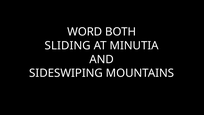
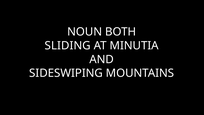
WORD: WORD -> NOUN (85, 32)
